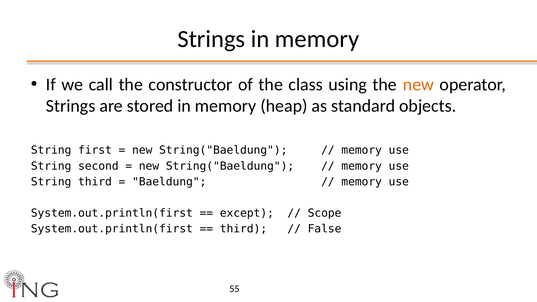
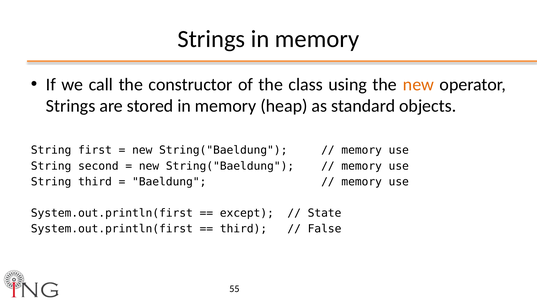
Scope: Scope -> State (325, 213)
